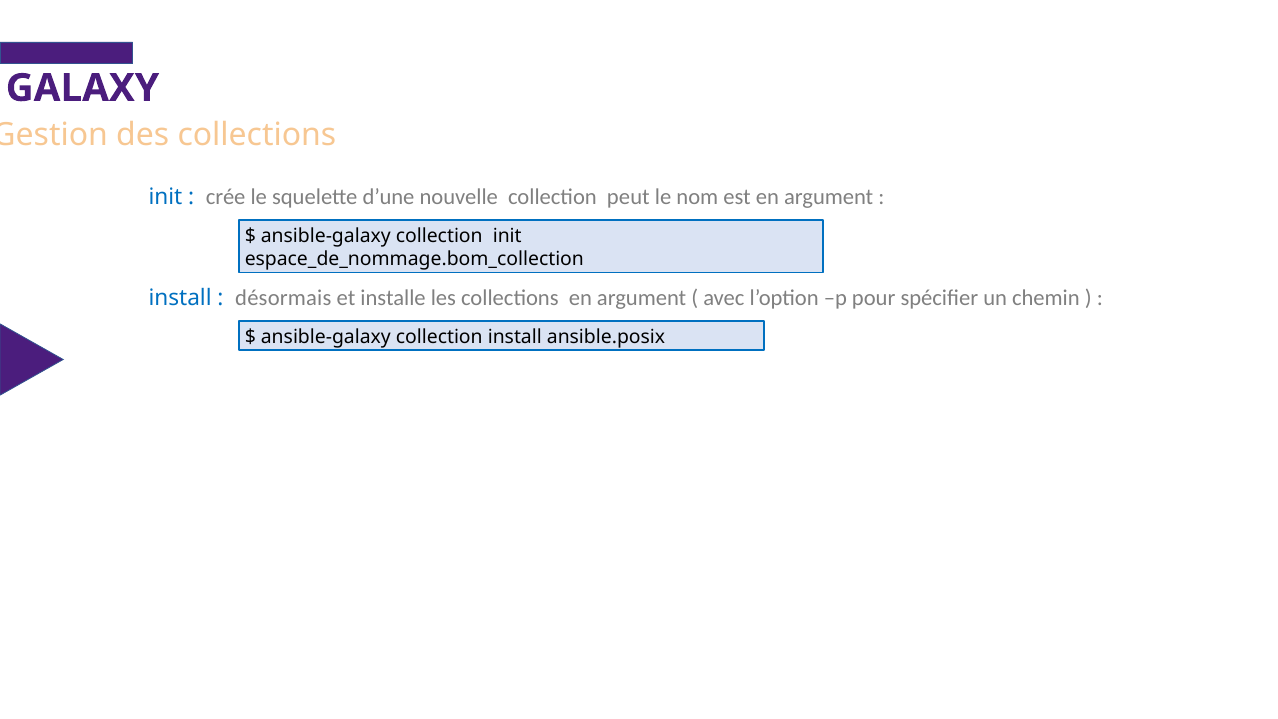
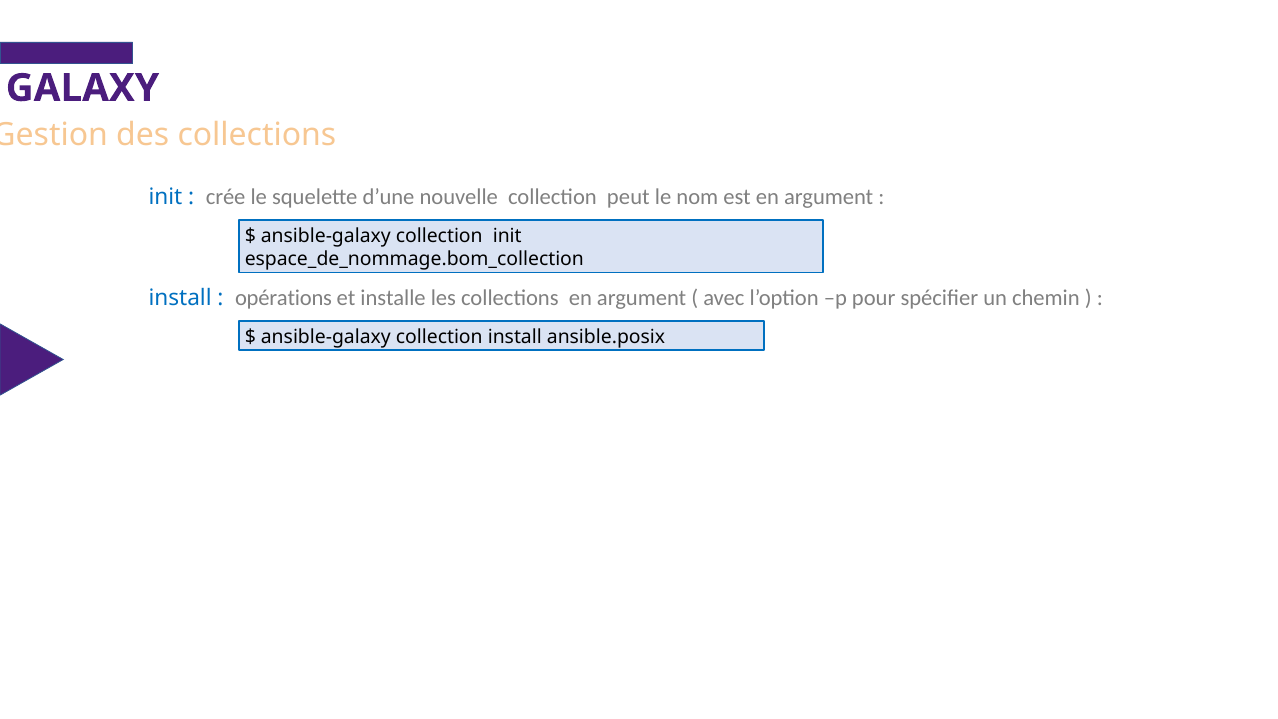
désormais: désormais -> opérations (284, 298)
